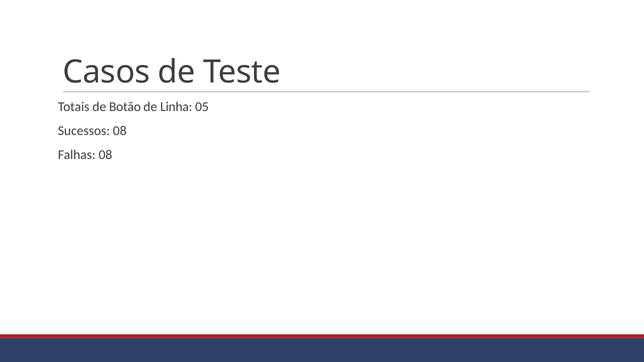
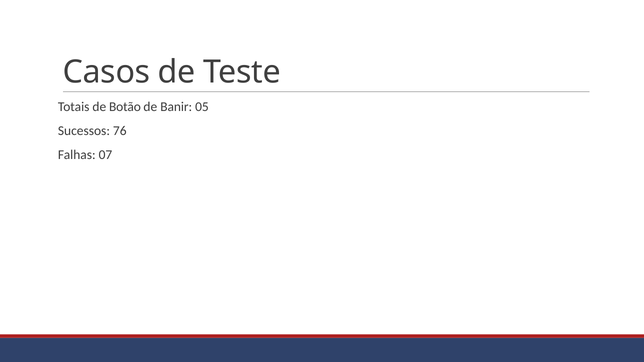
Linha: Linha -> Banir (176, 107)
Sucessos 08: 08 -> 76 (120, 131)
Falhas 08: 08 -> 07 (105, 155)
